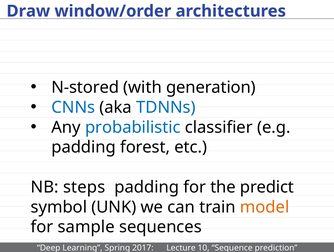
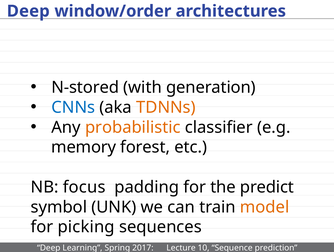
Draw: Draw -> Deep (28, 11)
TDNNs colour: blue -> orange (166, 107)
probabilistic colour: blue -> orange (133, 127)
padding: padding -> memory (84, 147)
steps: steps -> focus (84, 187)
sample: sample -> picking (86, 227)
